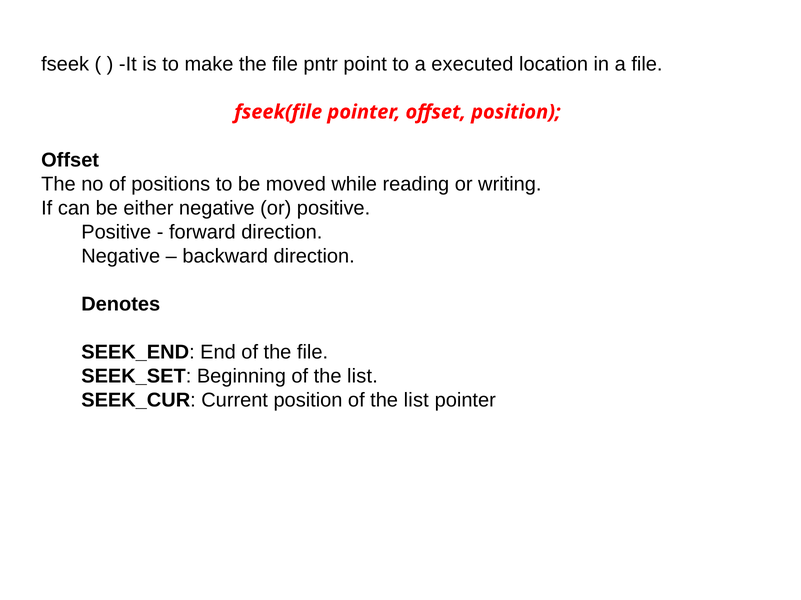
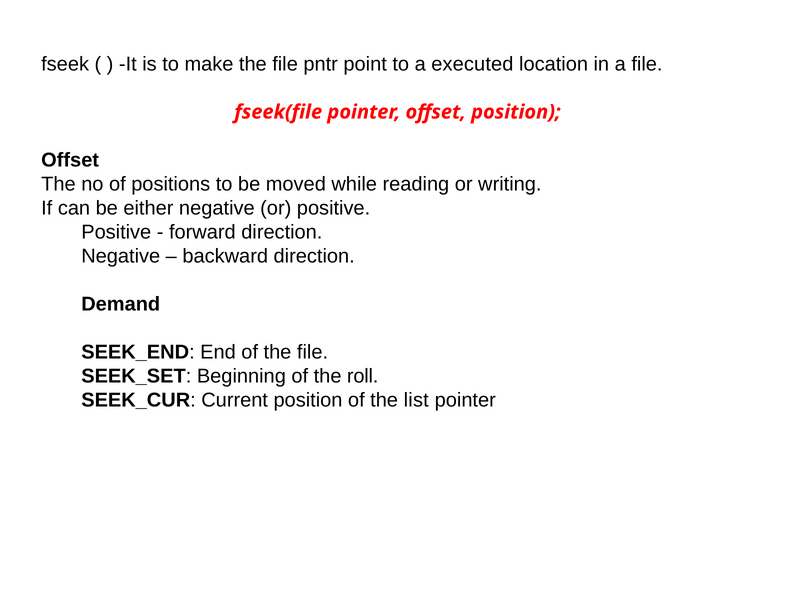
Denotes: Denotes -> Demand (121, 304)
Beginning of the list: list -> roll (363, 376)
